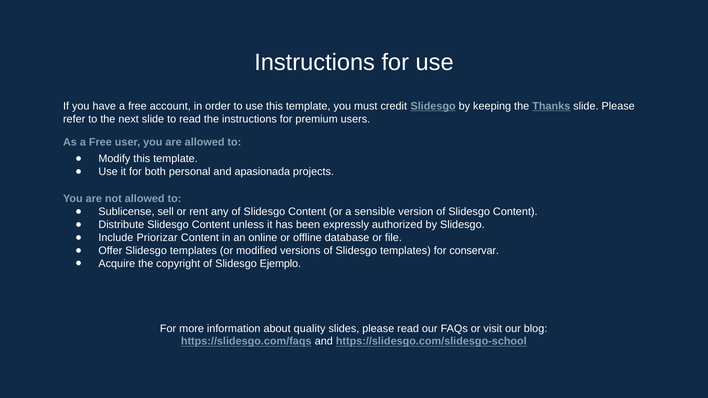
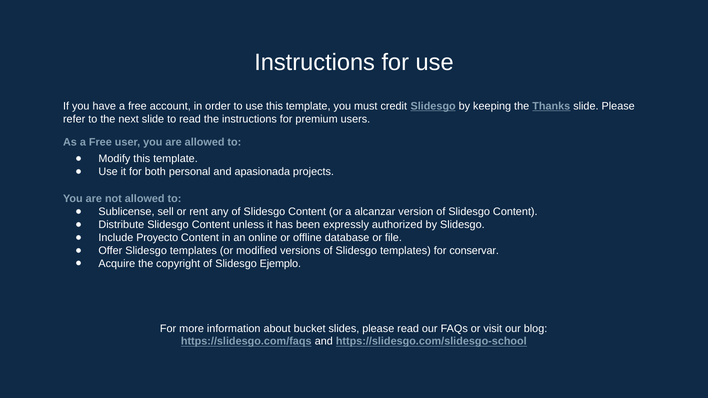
sensible: sensible -> alcanzar (375, 212)
Priorizar: Priorizar -> Proyecto (157, 238)
quality: quality -> bucket (310, 329)
